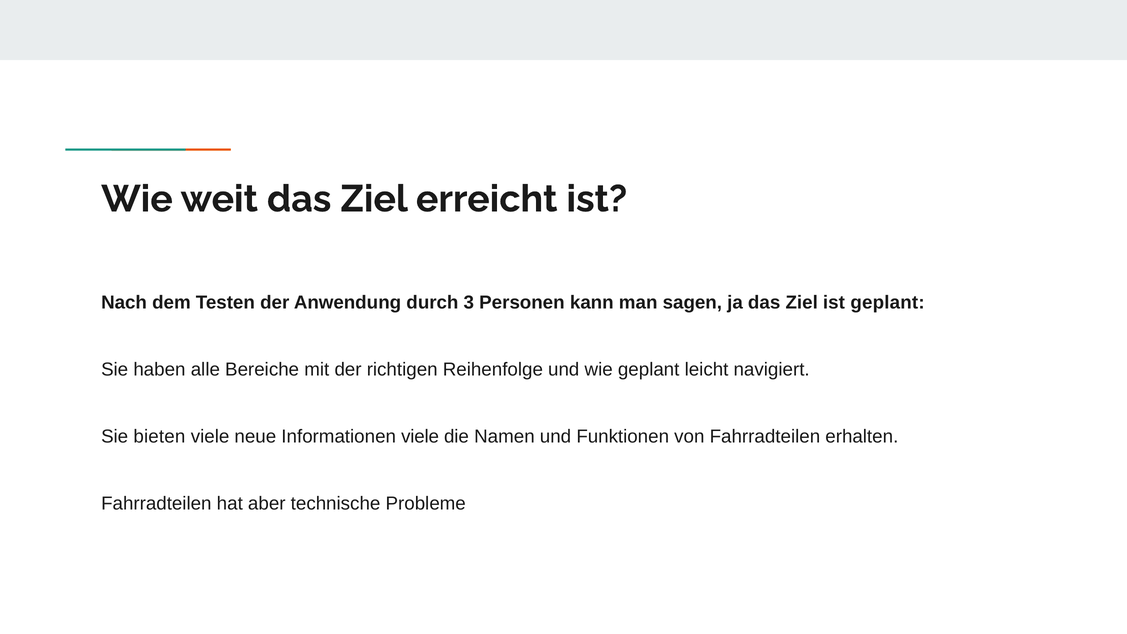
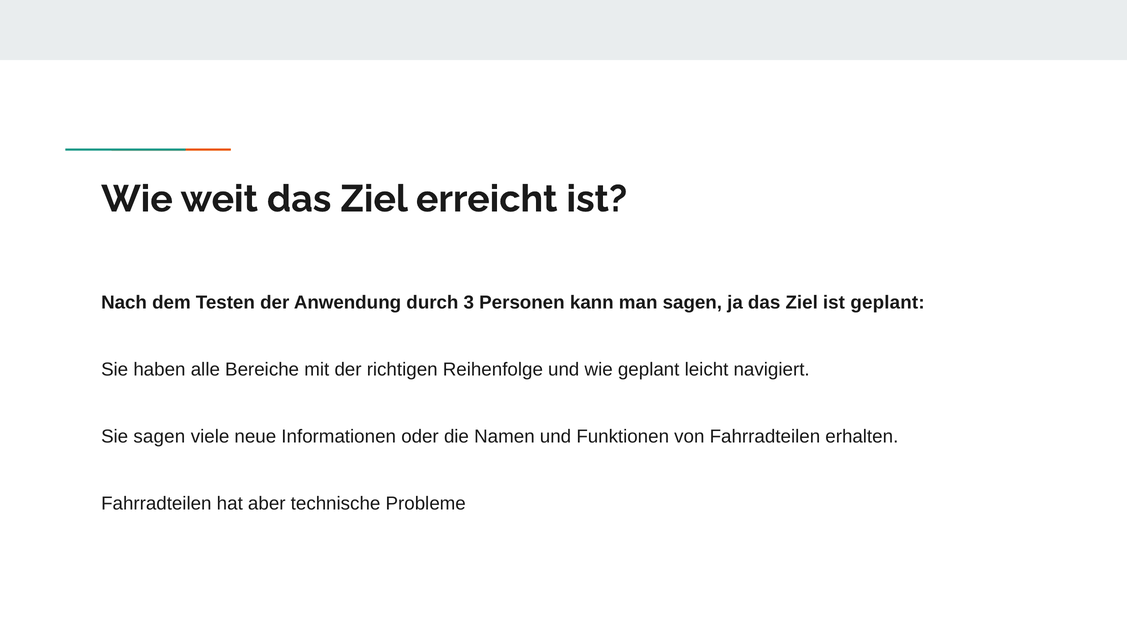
Sie bieten: bieten -> sagen (159, 437)
Informationen viele: viele -> oder (420, 437)
